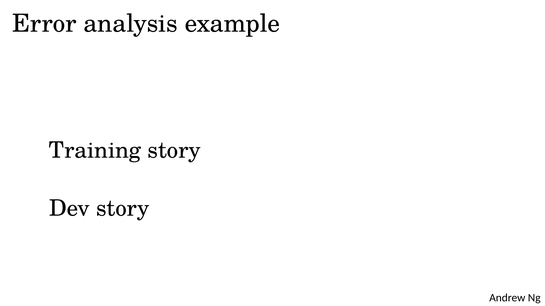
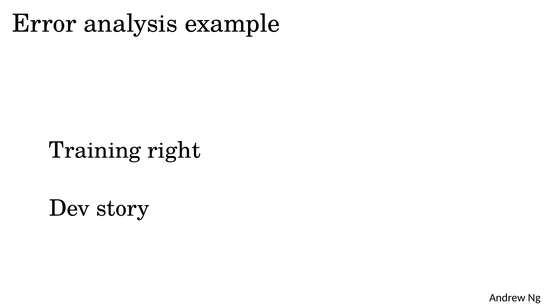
Training story: story -> right (174, 151)
